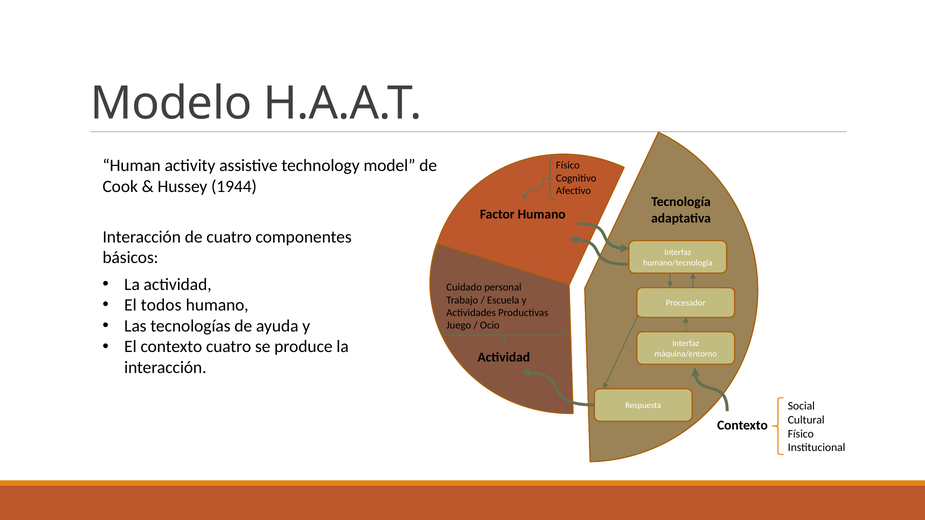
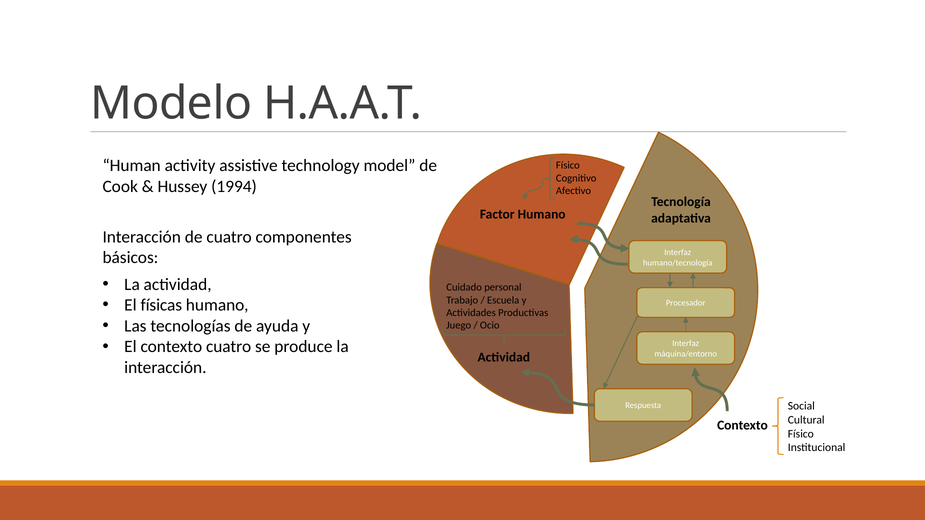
1944: 1944 -> 1994 (234, 187)
todos: todos -> físicas (161, 305)
